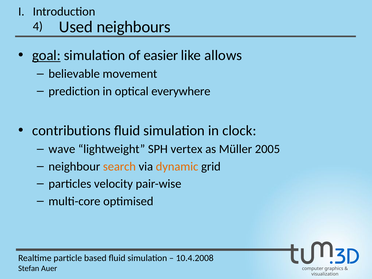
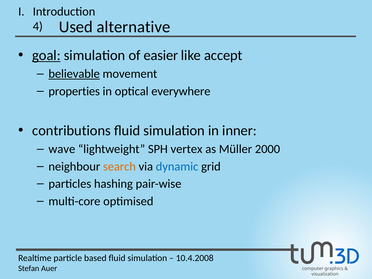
neighbours: neighbours -> alternative (134, 27)
allows: allows -> accept (223, 55)
believable underline: none -> present (74, 74)
prediction: prediction -> properties (74, 91)
clock: clock -> inner (239, 131)
2005: 2005 -> 2000 (267, 149)
dynamic colour: orange -> blue (177, 166)
velocity: velocity -> hashing (113, 184)
